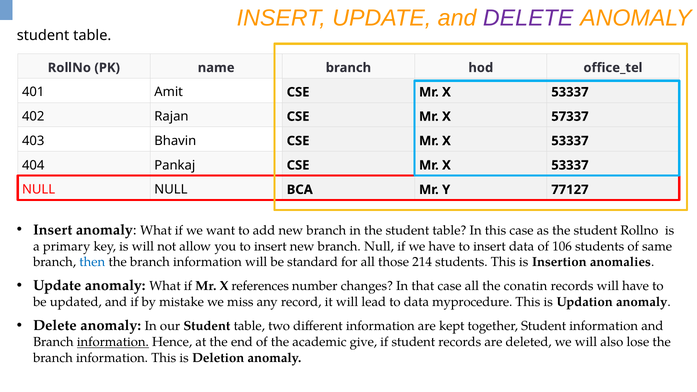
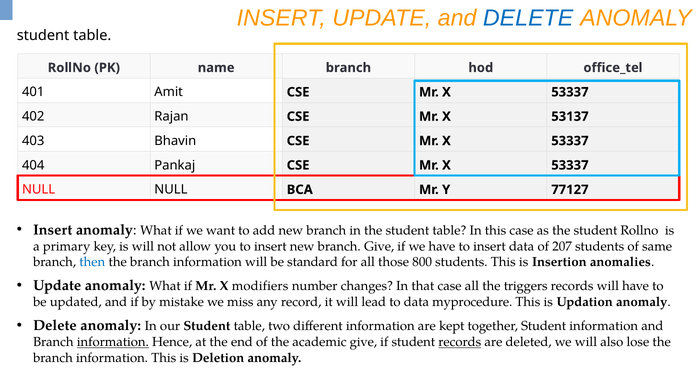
DELETE colour: purple -> blue (528, 18)
57337: 57337 -> 53137 (570, 117)
branch Null: Null -> Give (379, 246)
106: 106 -> 207 (562, 246)
214: 214 -> 800 (422, 262)
references: references -> modifiers (260, 286)
conatin: conatin -> triggers (526, 286)
records underline: none -> present (460, 342)
